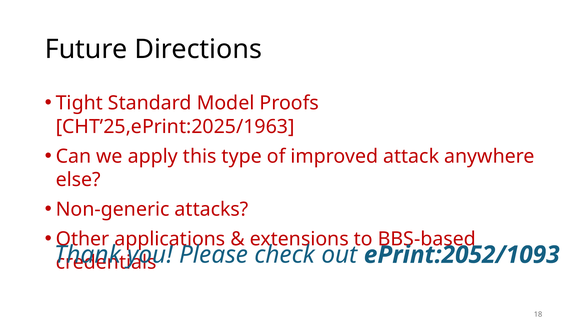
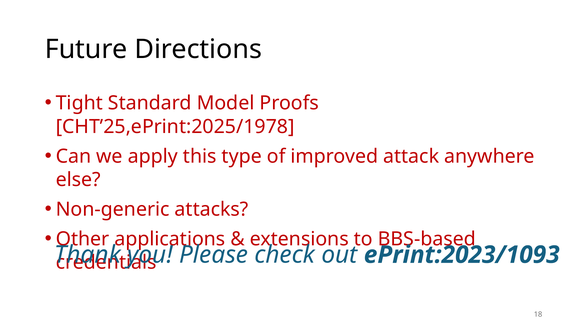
CHT’25,ePrint:2025/1963: CHT’25,ePrint:2025/1963 -> CHT’25,ePrint:2025/1978 (175, 127)
ePrint:2052/1093: ePrint:2052/1093 -> ePrint:2023/1093 (462, 255)
